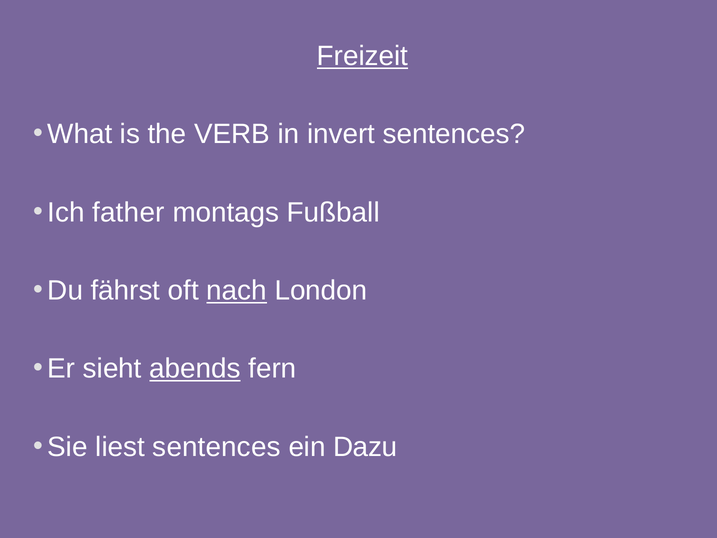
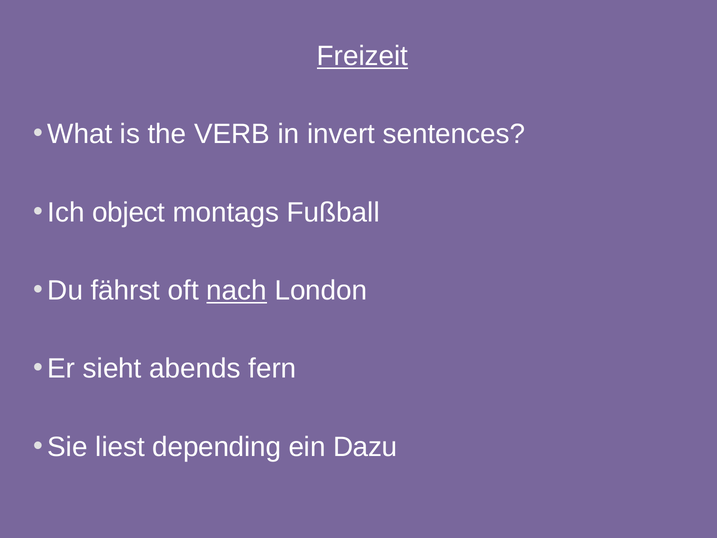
father: father -> object (129, 212)
abends underline: present -> none (195, 369)
liest sentences: sentences -> depending (217, 447)
